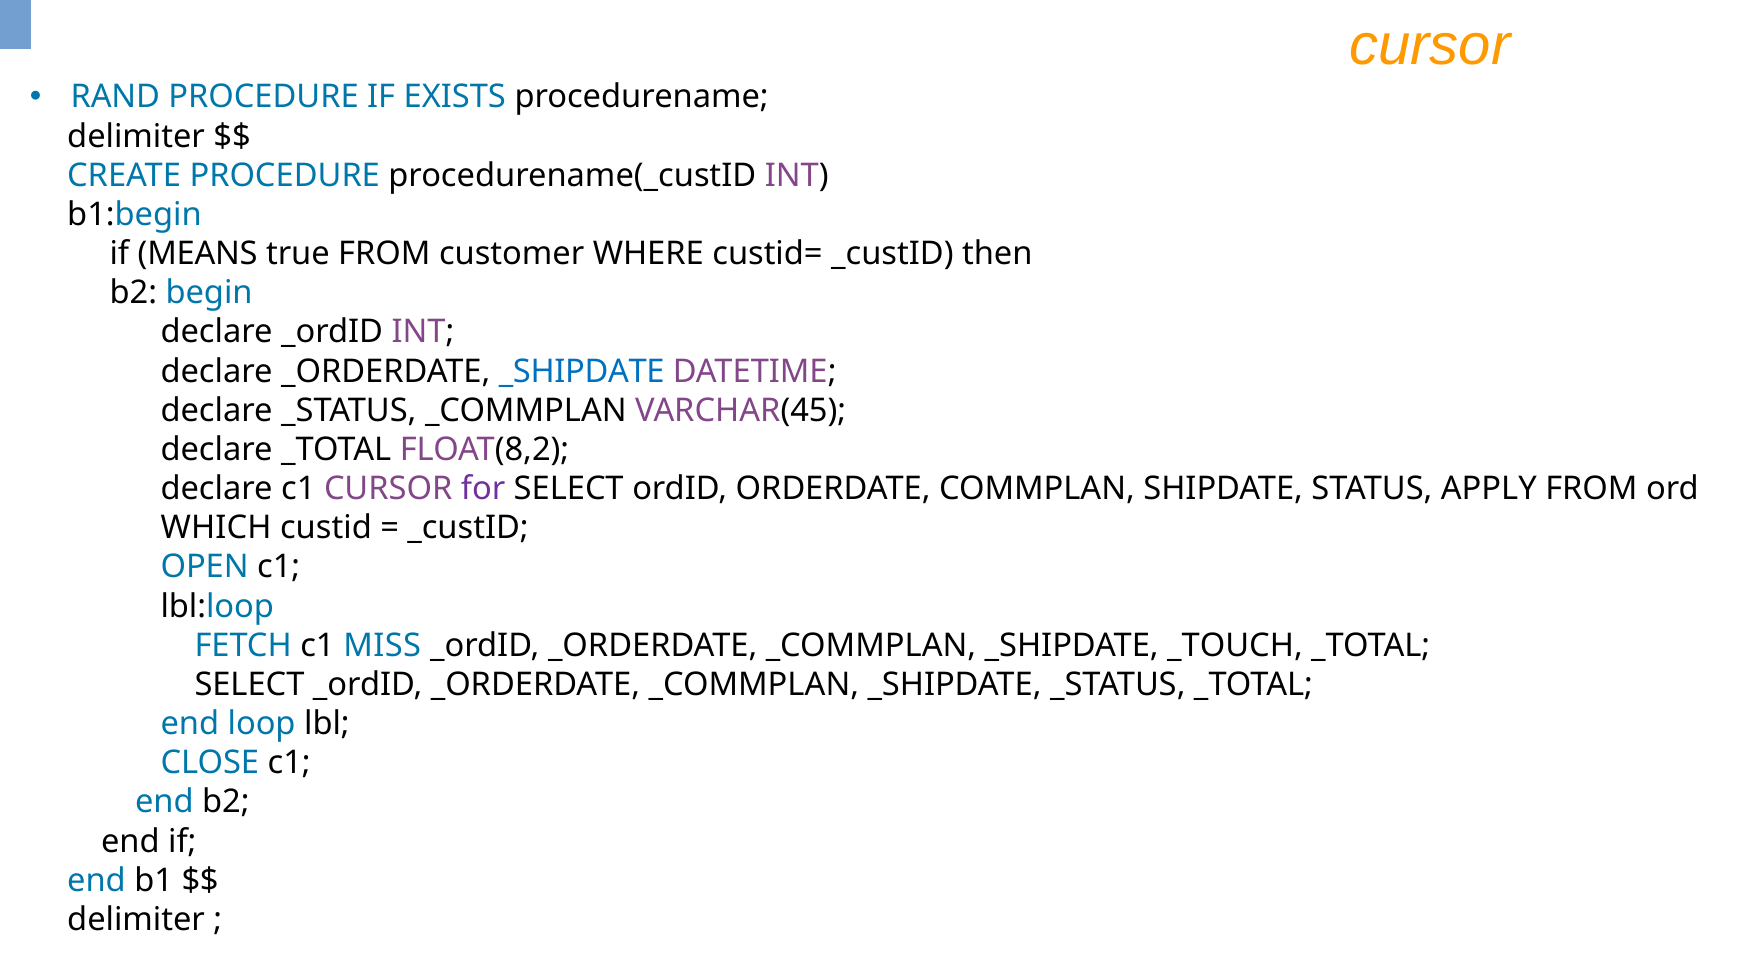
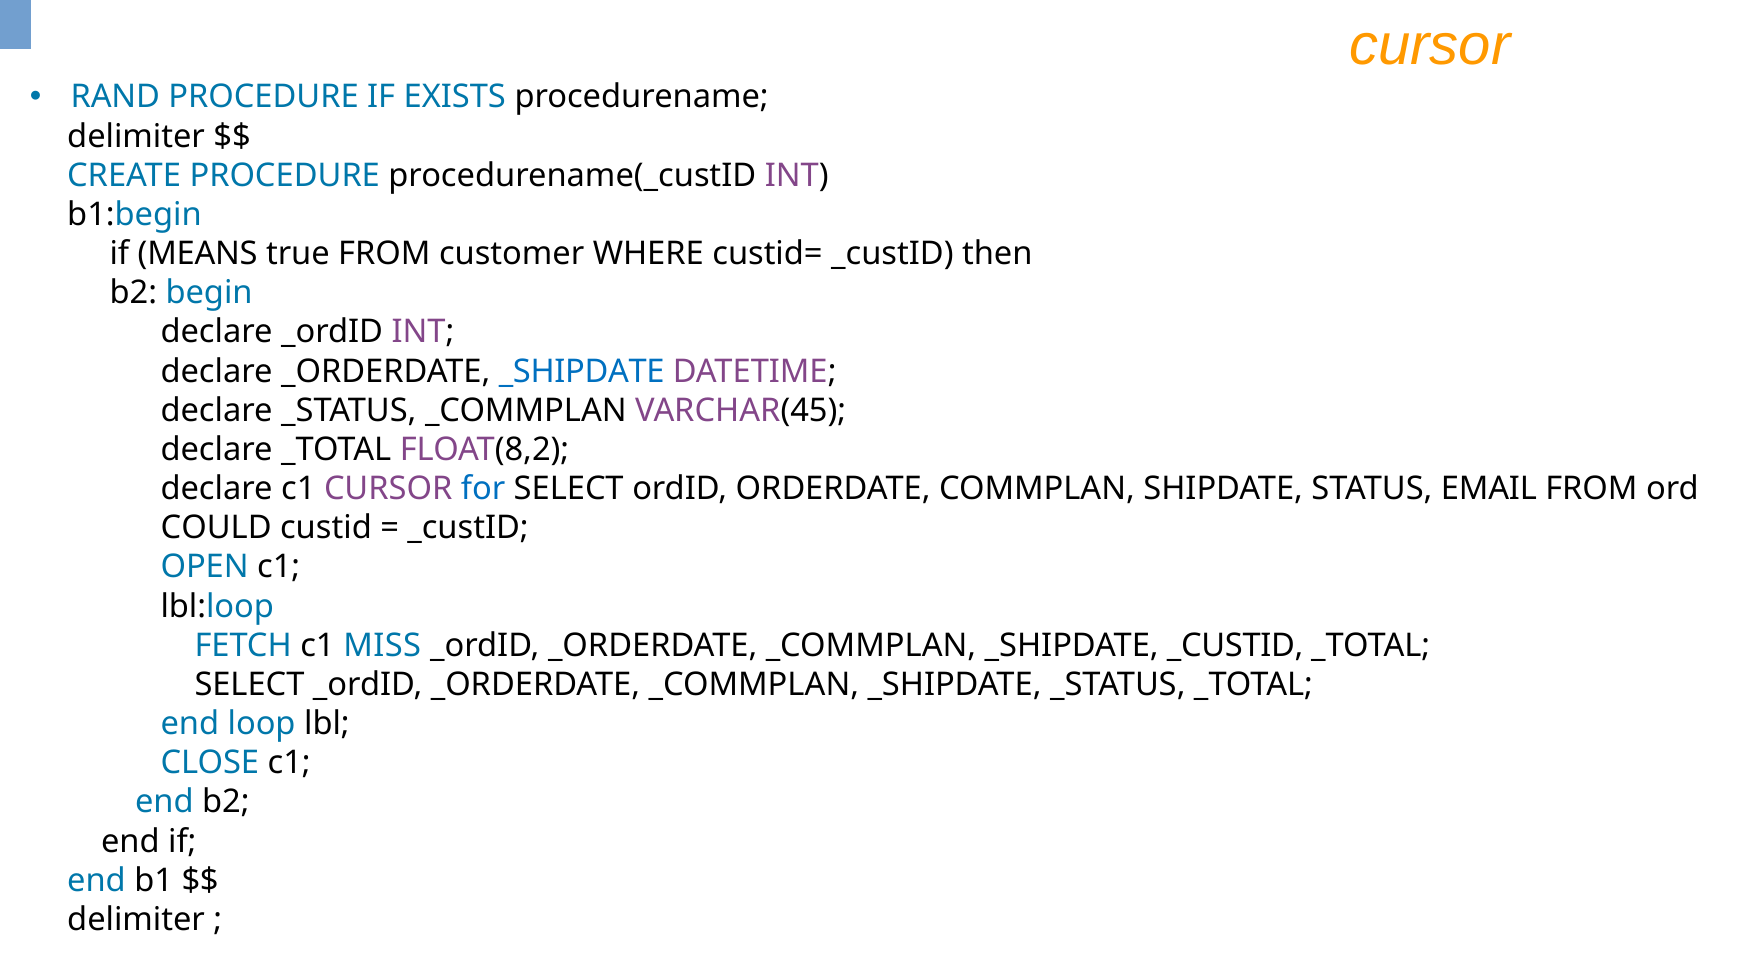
for colour: purple -> blue (483, 489)
APPLY: APPLY -> EMAIL (1489, 489)
WHICH: WHICH -> COULD (216, 528)
_SHIPDATE _TOUCH: _TOUCH -> _CUSTID (1235, 646)
